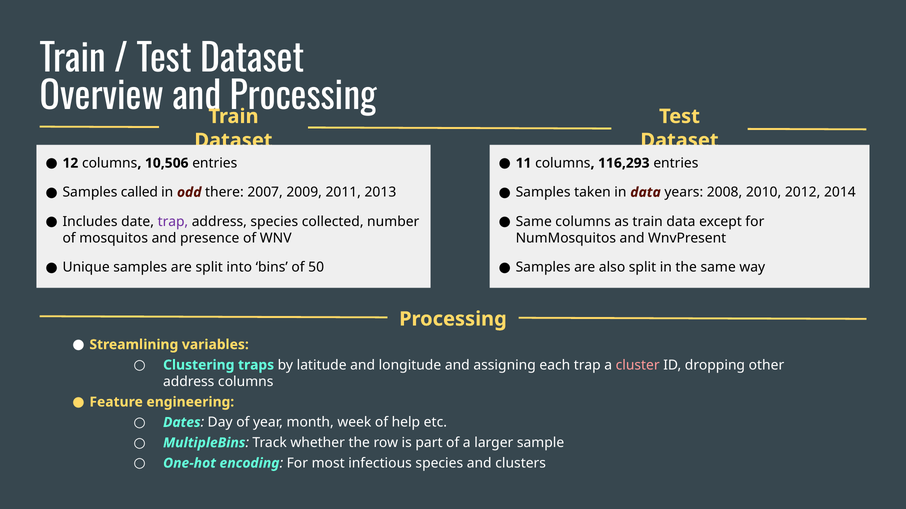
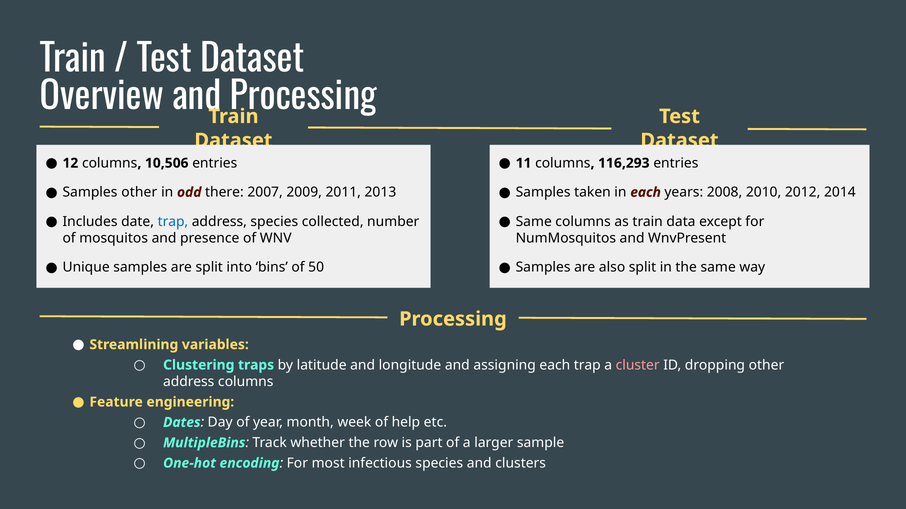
Samples called: called -> other (139, 193)
in data: data -> each (646, 193)
trap colour: purple -> blue (173, 222)
